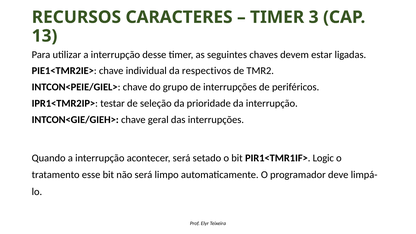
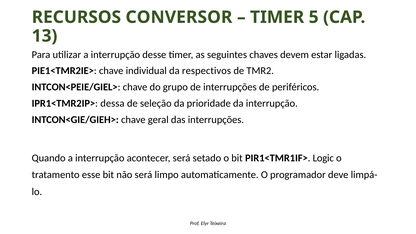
CARACTERES: CARACTERES -> CONVERSOR (179, 17)
3: 3 -> 5 (314, 17)
testar: testar -> dessa (112, 103)
